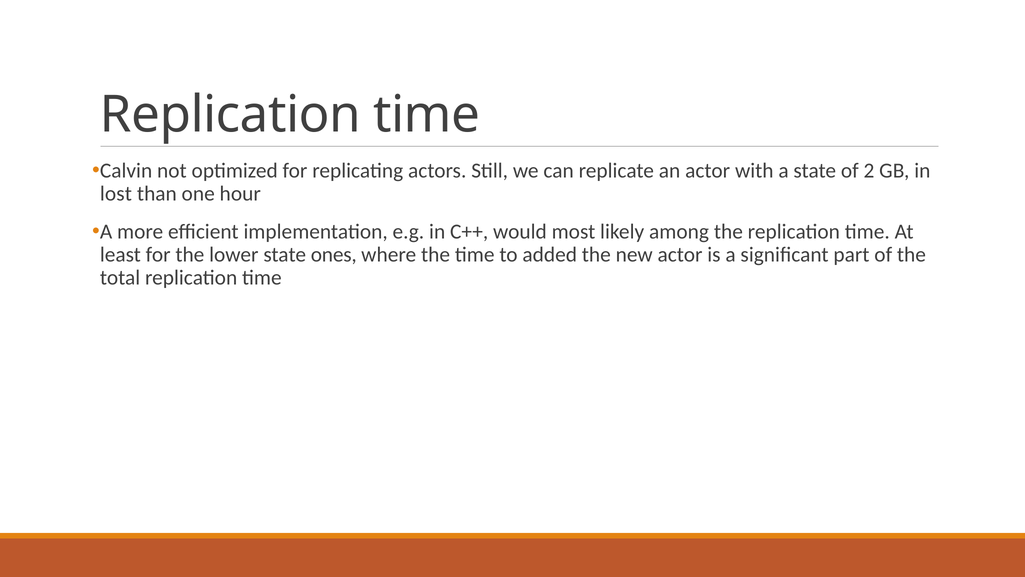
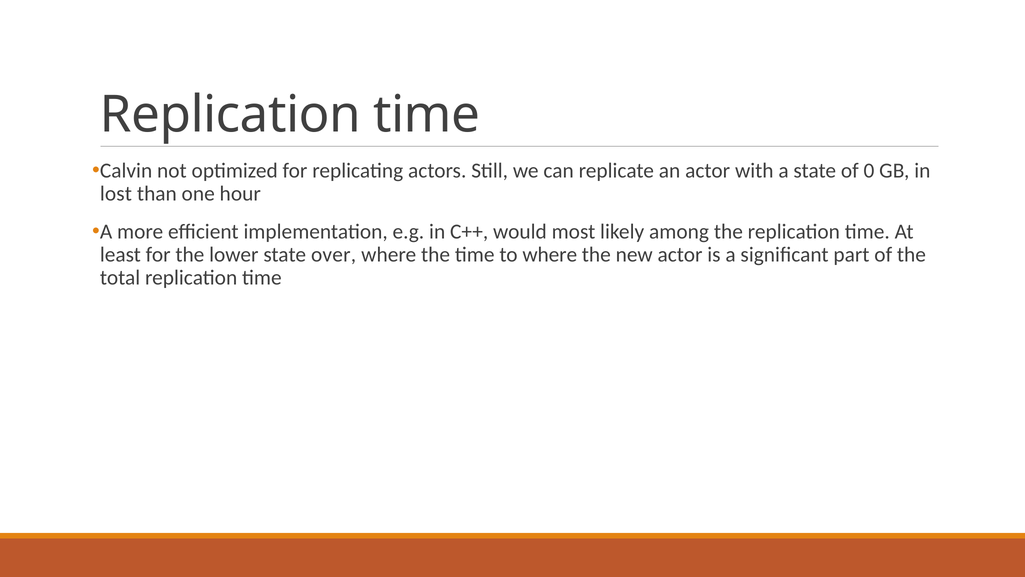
2: 2 -> 0 (869, 170)
ones: ones -> over (334, 255)
to added: added -> where (550, 255)
